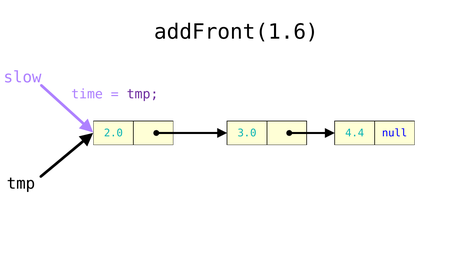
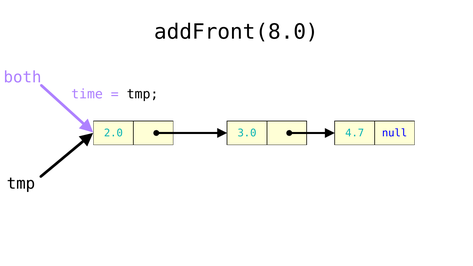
addFront(1.6: addFront(1.6 -> addFront(8.0 (236, 32)
slow: slow -> both (23, 77)
tmp colour: purple -> black (143, 94)
4.4: 4.4 -> 4.7 (355, 133)
